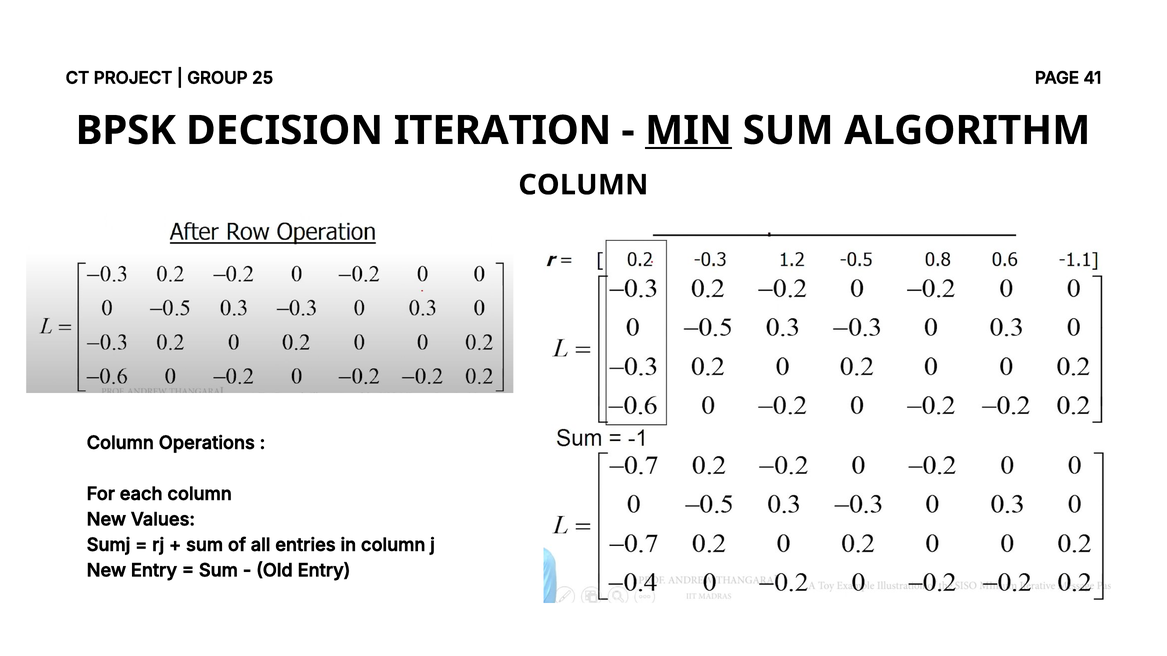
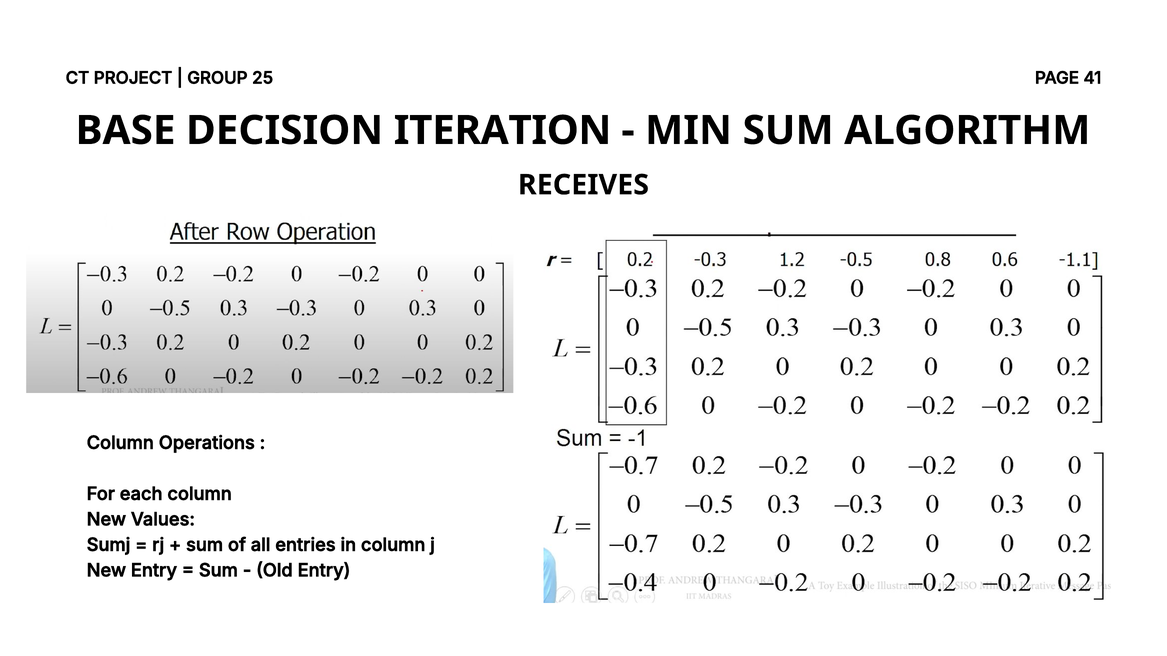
BPSK: BPSK -> BASE (126, 131)
MIN underline: present -> none (689, 131)
COLUMN: COLUMN -> RECEIVES (583, 185)
